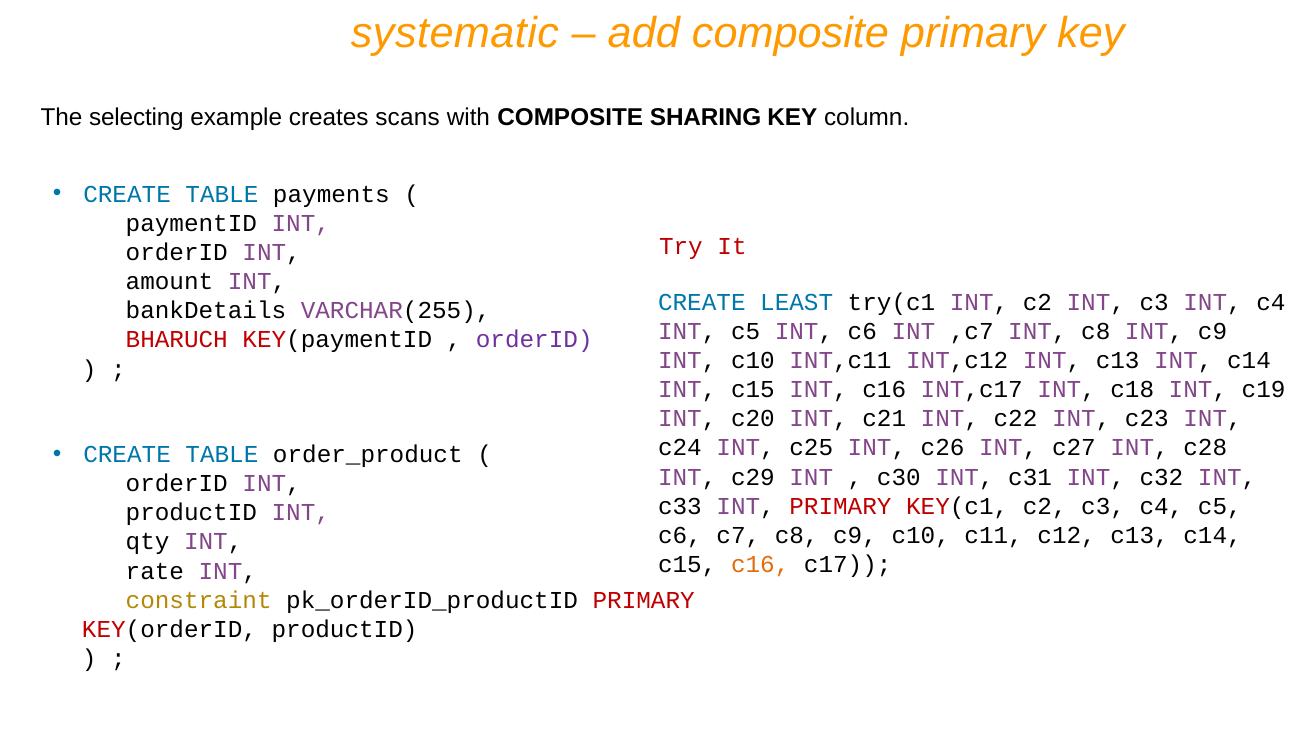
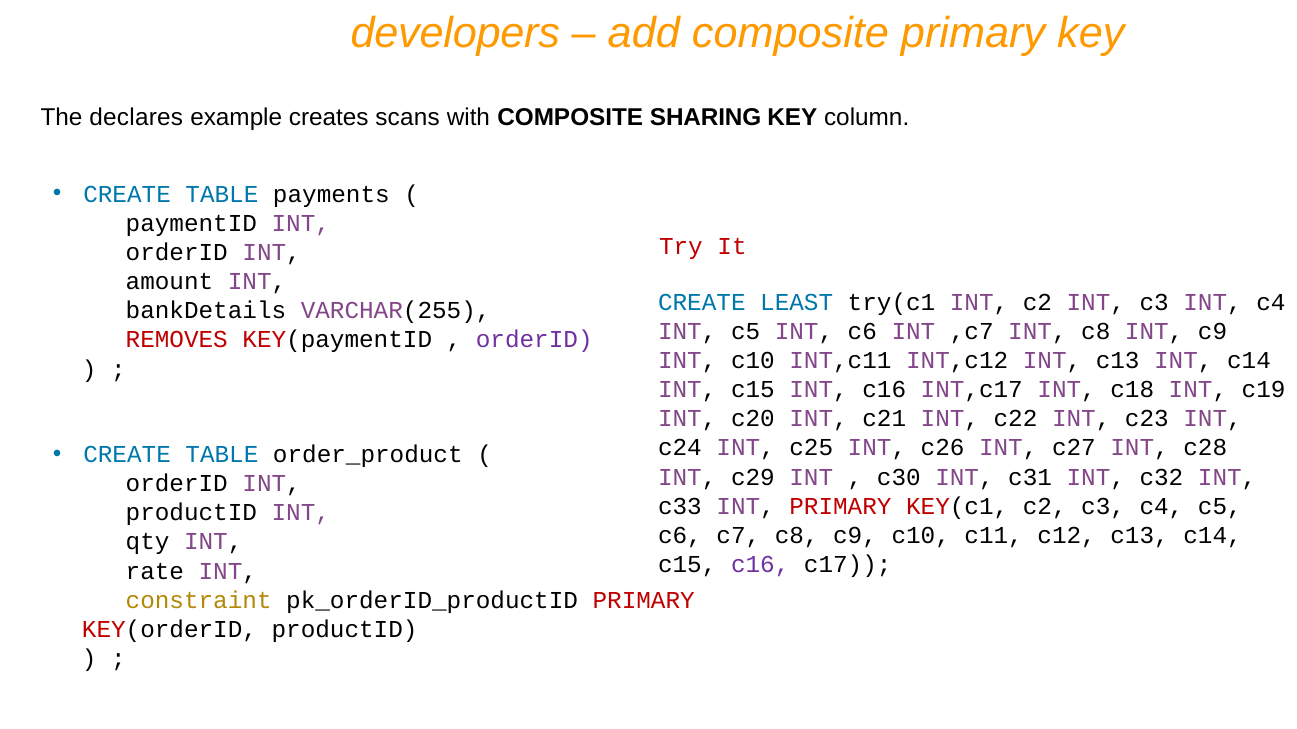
systematic: systematic -> developers (455, 34)
selecting: selecting -> declares (136, 118)
BHARUCH: BHARUCH -> REMOVES (177, 340)
c16 colour: orange -> purple (760, 565)
